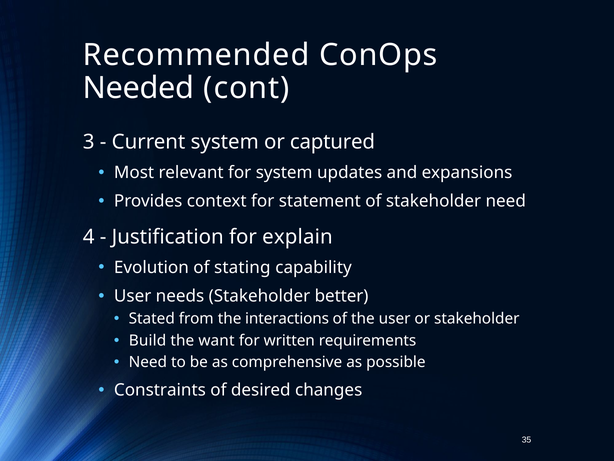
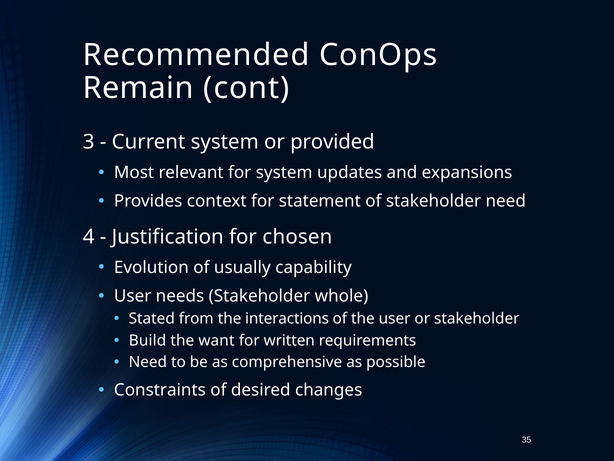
Needed: Needed -> Remain (138, 88)
captured: captured -> provided (332, 142)
explain: explain -> chosen (297, 237)
stating: stating -> usually (242, 267)
better: better -> whole (341, 296)
